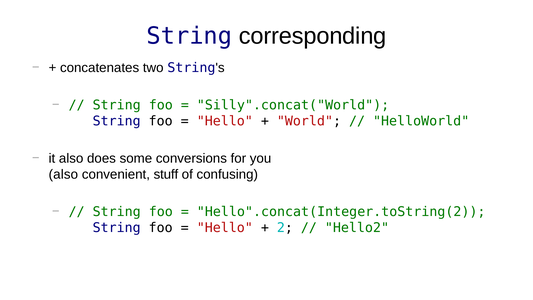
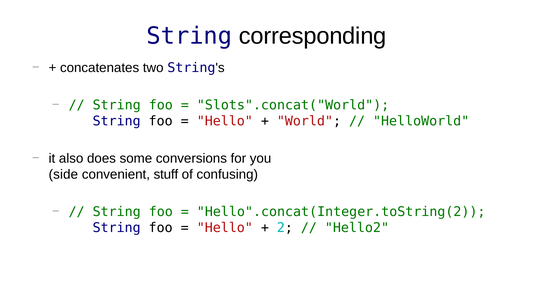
Silly".concat("World: Silly".concat("World -> Slots".concat("World (293, 105)
also: also -> side (63, 174)
